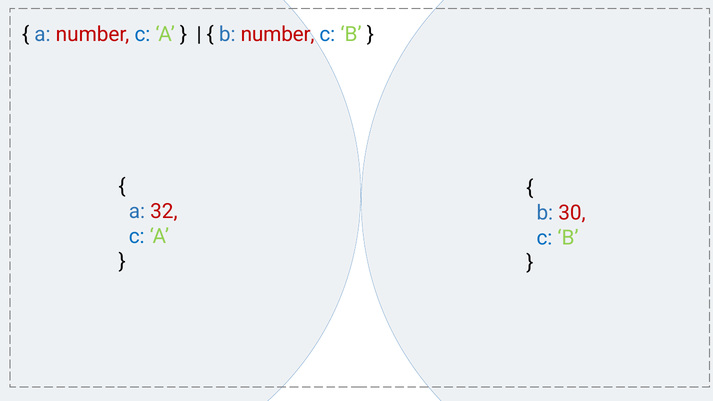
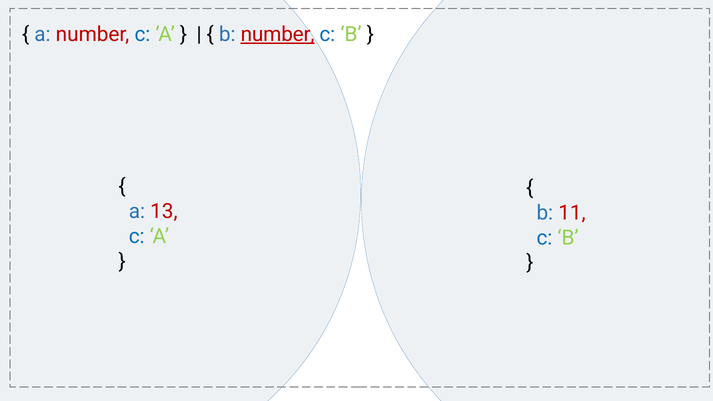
number underline: none -> present (278, 34)
32: 32 -> 13 (164, 211)
30: 30 -> 11 (572, 213)
